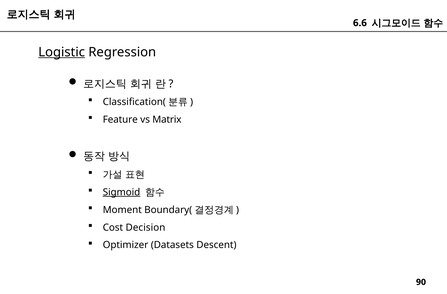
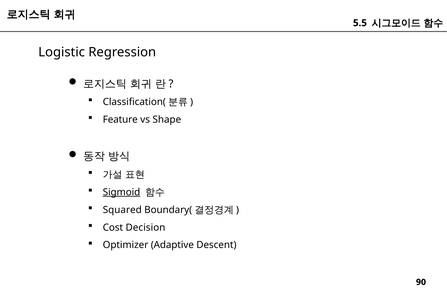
6.6: 6.6 -> 5.5 (360, 23)
Logistic underline: present -> none (62, 52)
Matrix: Matrix -> Shape (167, 119)
Moment: Moment -> Squared (122, 210)
Datasets: Datasets -> Adaptive (172, 245)
